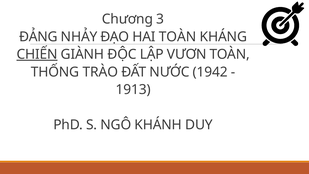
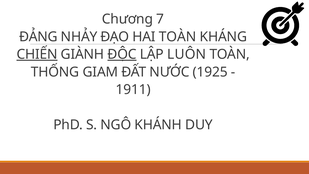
3: 3 -> 7 (160, 19)
ĐỘC underline: none -> present (122, 54)
VƯƠN: VƯƠN -> LUÔN (187, 54)
TRÀO: TRÀO -> GIAM (100, 72)
1942: 1942 -> 1925 (210, 72)
1913: 1913 -> 1911 (133, 90)
